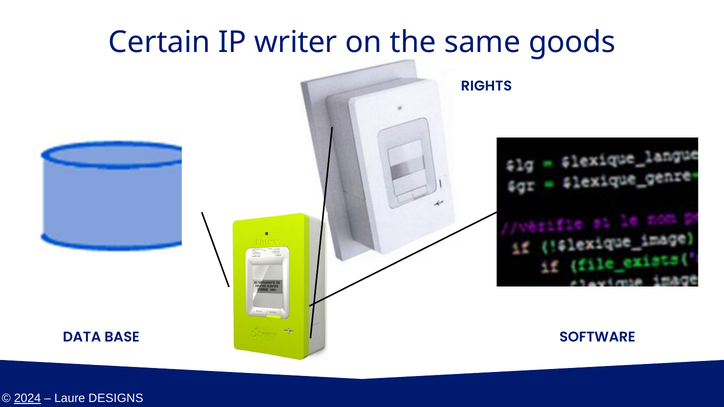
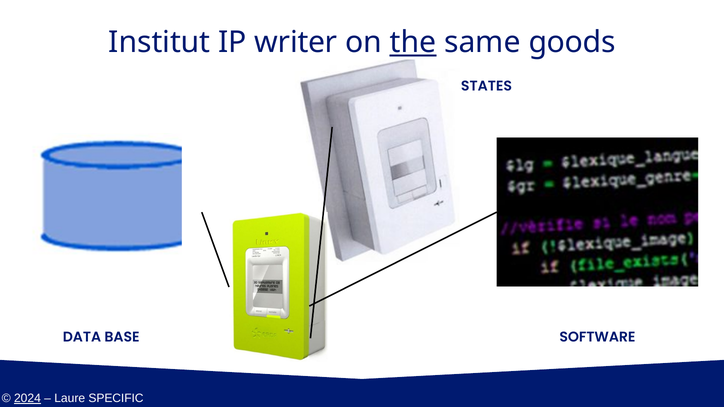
Certain: Certain -> Institut (159, 42)
the underline: none -> present (413, 42)
RIGHTS: RIGHTS -> STATES (486, 86)
DESIGNS: DESIGNS -> SPECIFIC (116, 398)
